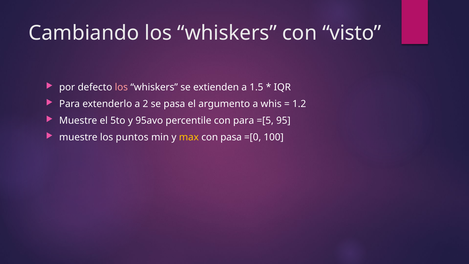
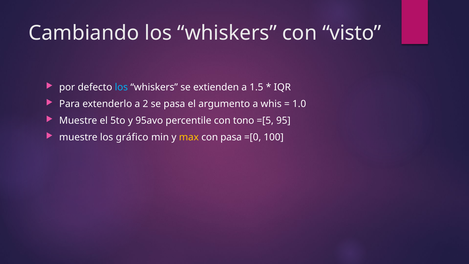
los colour: pink -> light blue (121, 87)
1.2: 1.2 -> 1.0 (299, 104)
con para: para -> tono (244, 121)
puntos: puntos -> gráfico (132, 137)
